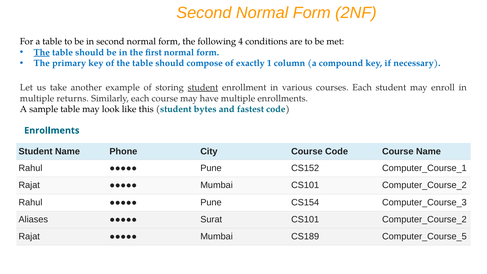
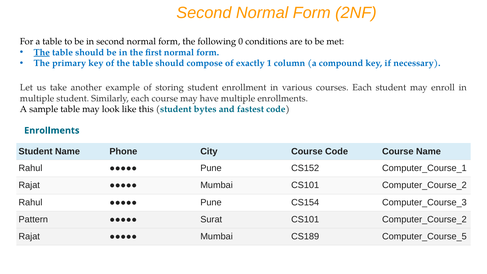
4: 4 -> 0 (241, 41)
student underline: present -> none (203, 87)
multiple returns: returns -> student (73, 98)
Aliases: Aliases -> Pattern (33, 219)
